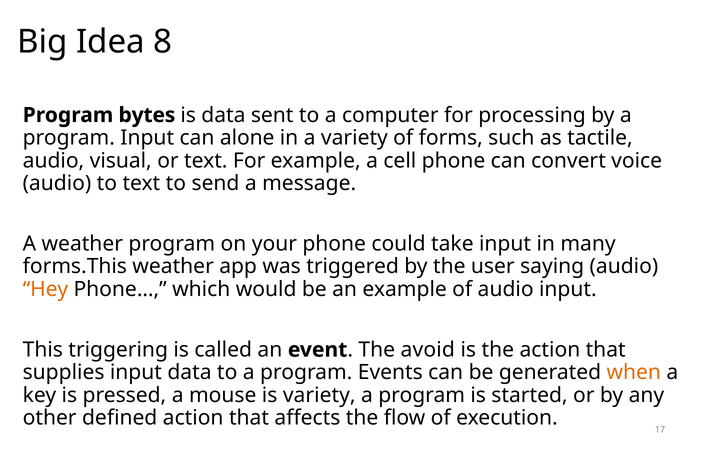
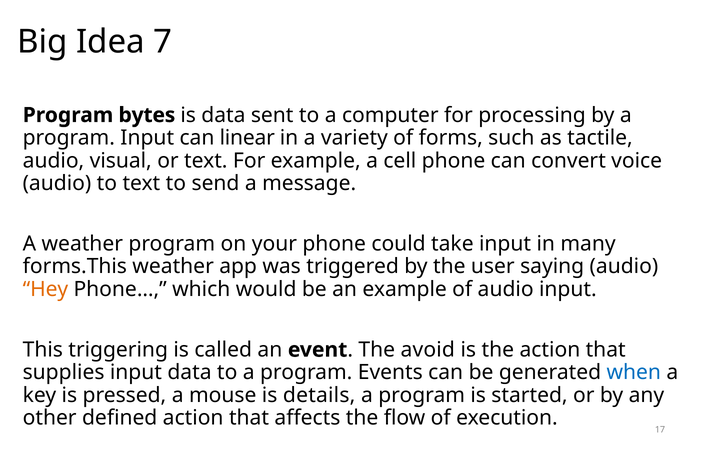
8: 8 -> 7 (163, 42)
alone: alone -> linear (247, 138)
when colour: orange -> blue (634, 373)
is variety: variety -> details (319, 395)
